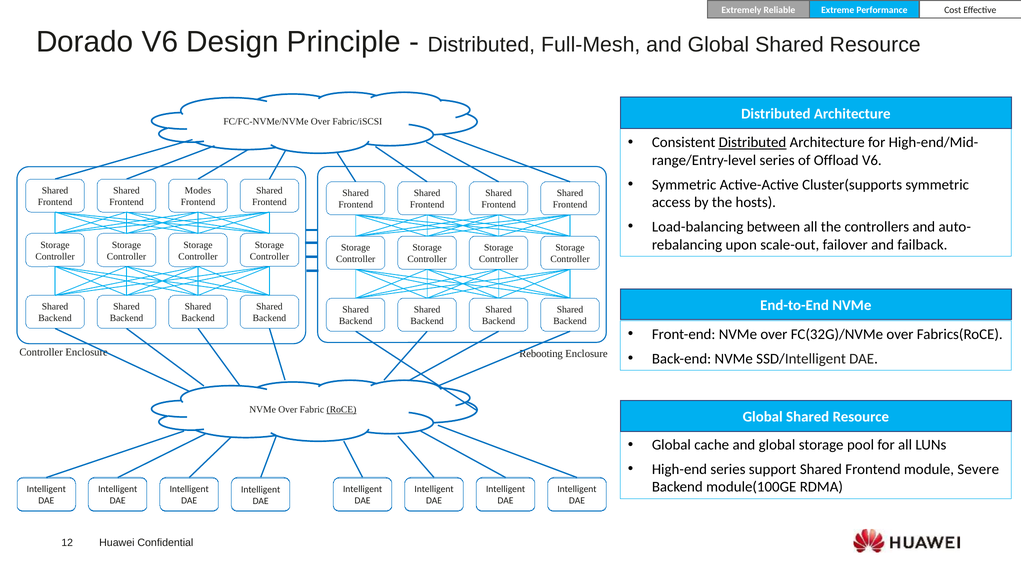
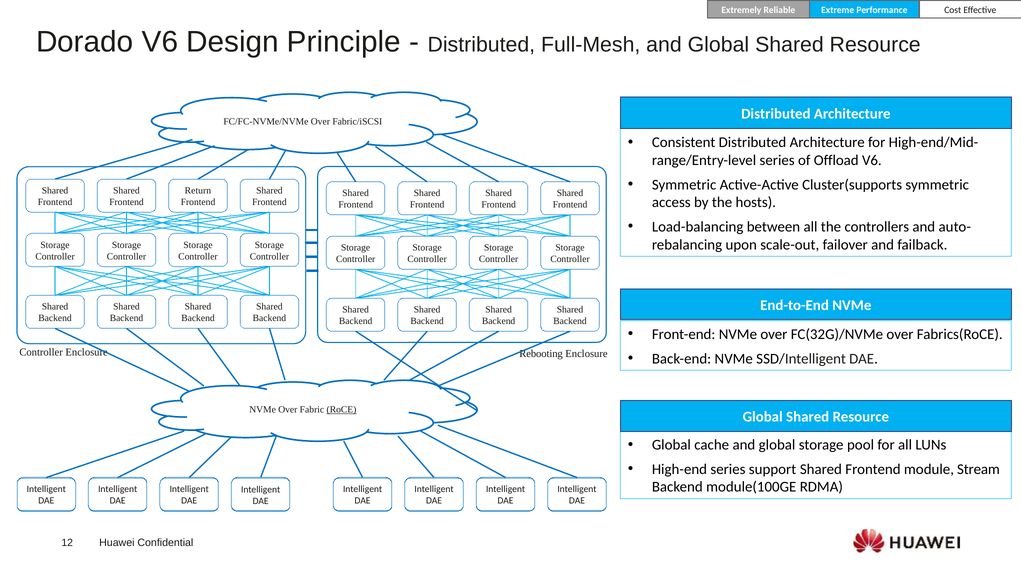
Distributed underline: present -> none (753, 143)
Modes: Modes -> Return (198, 190)
Severe: Severe -> Stream (978, 469)
